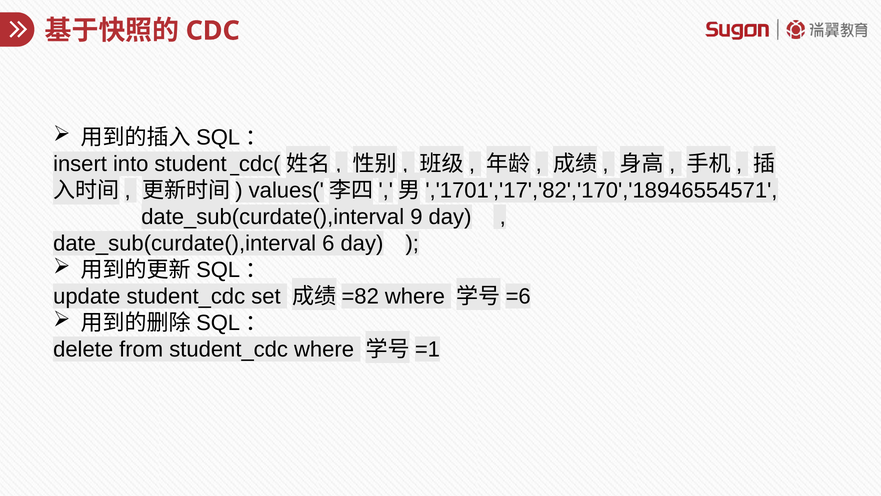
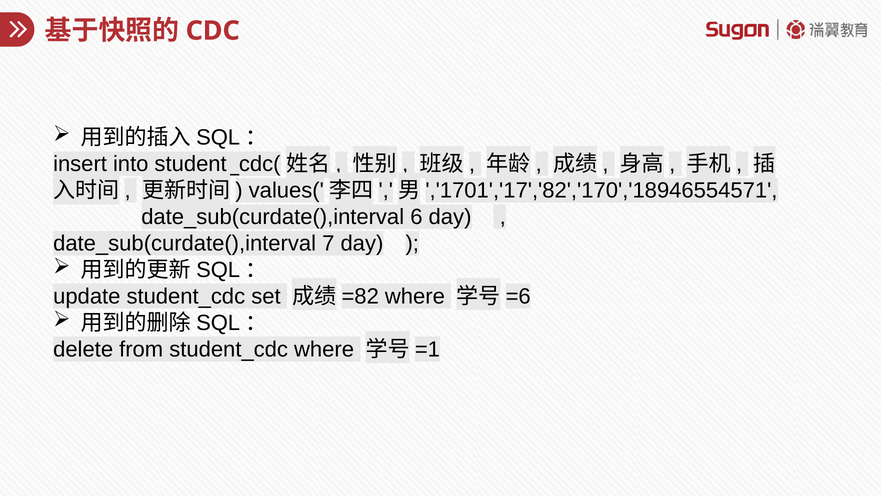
9: 9 -> 6 (416, 217)
6: 6 -> 7 (328, 243)
